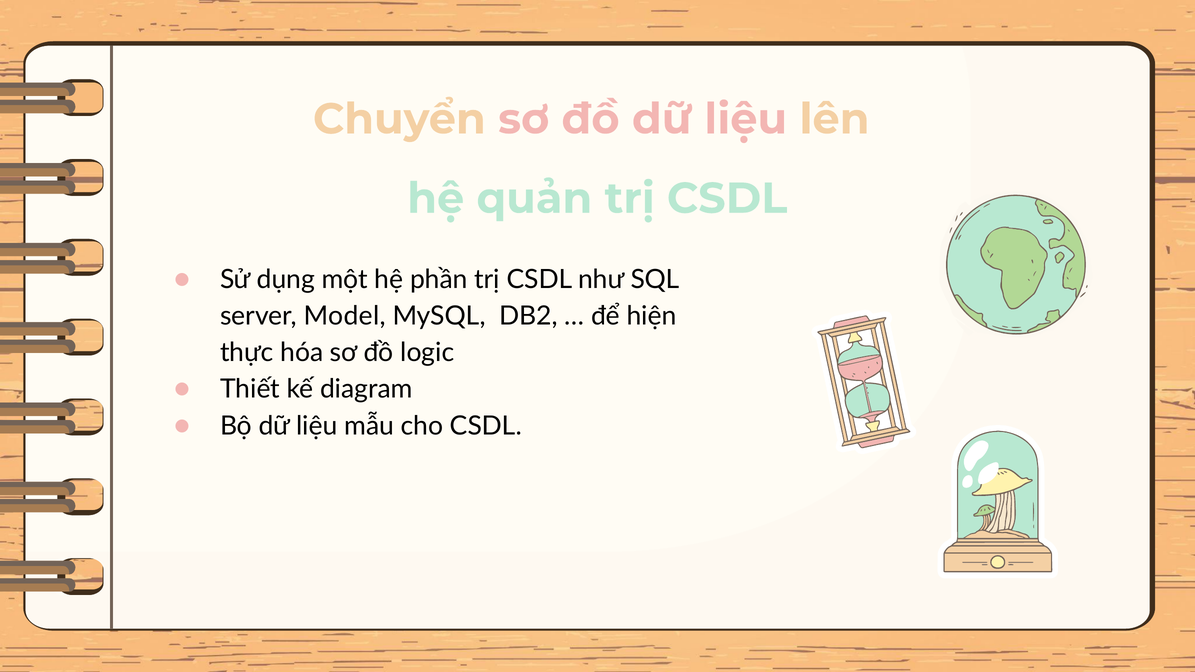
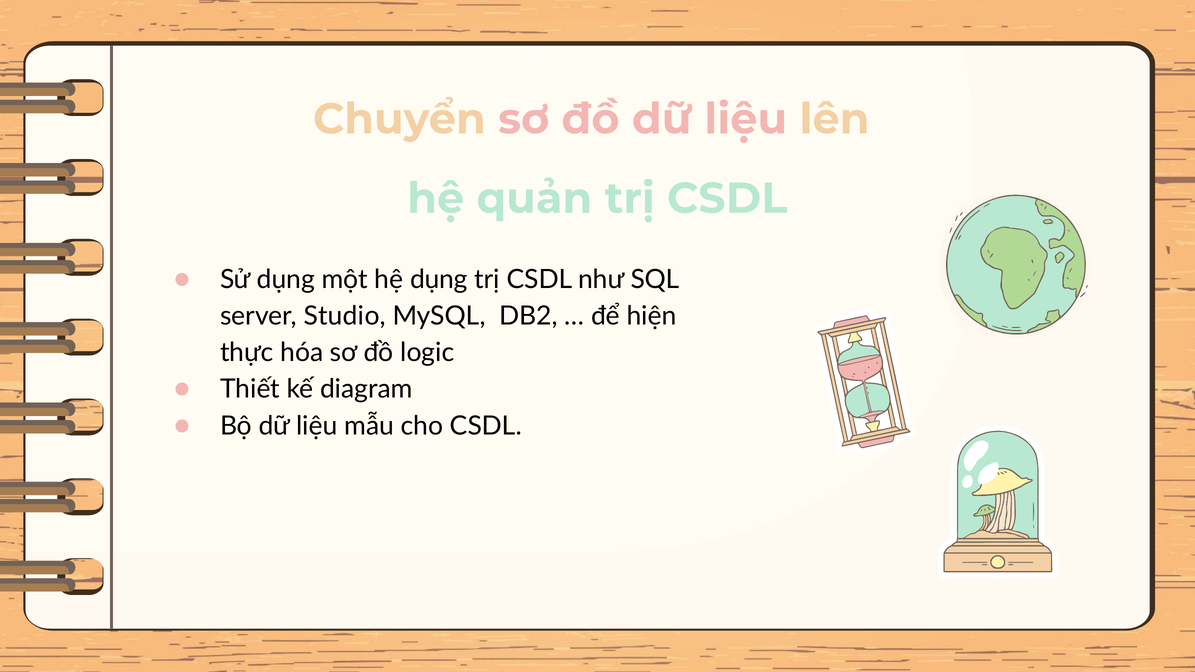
hệ phần: phần -> dụng (439, 280)
Model: Model -> Studio (345, 316)
